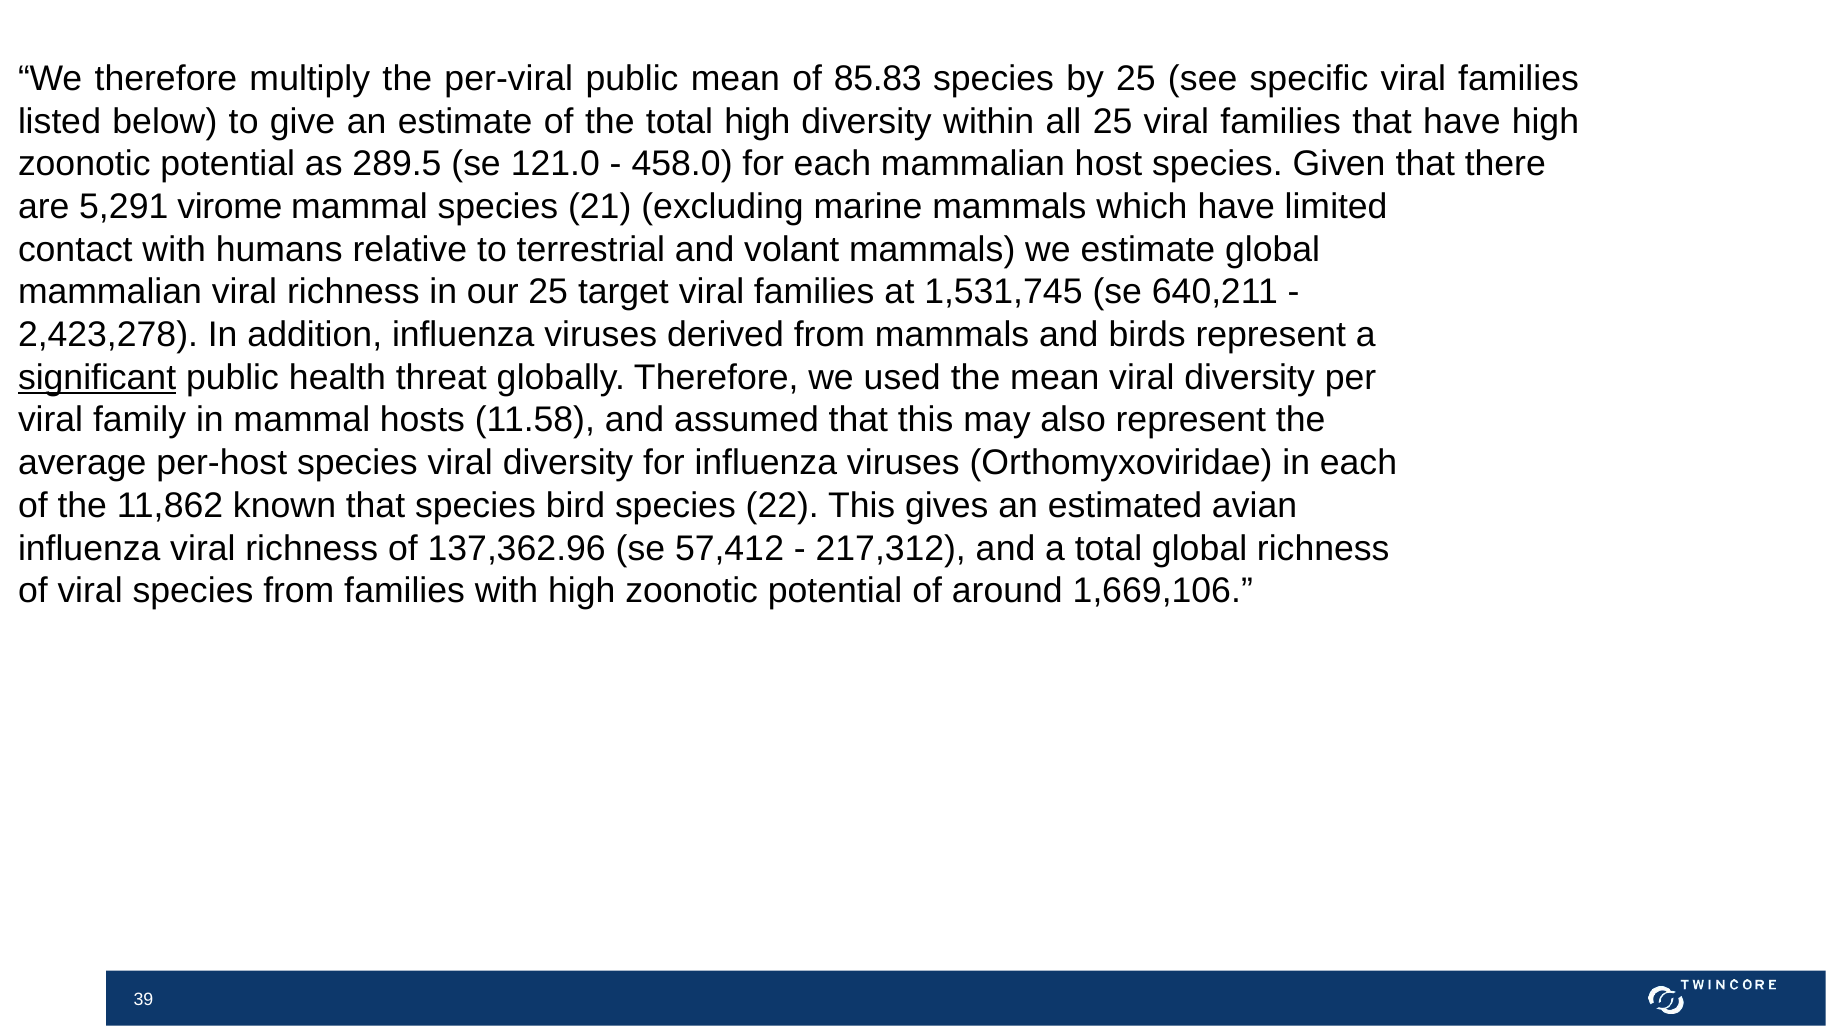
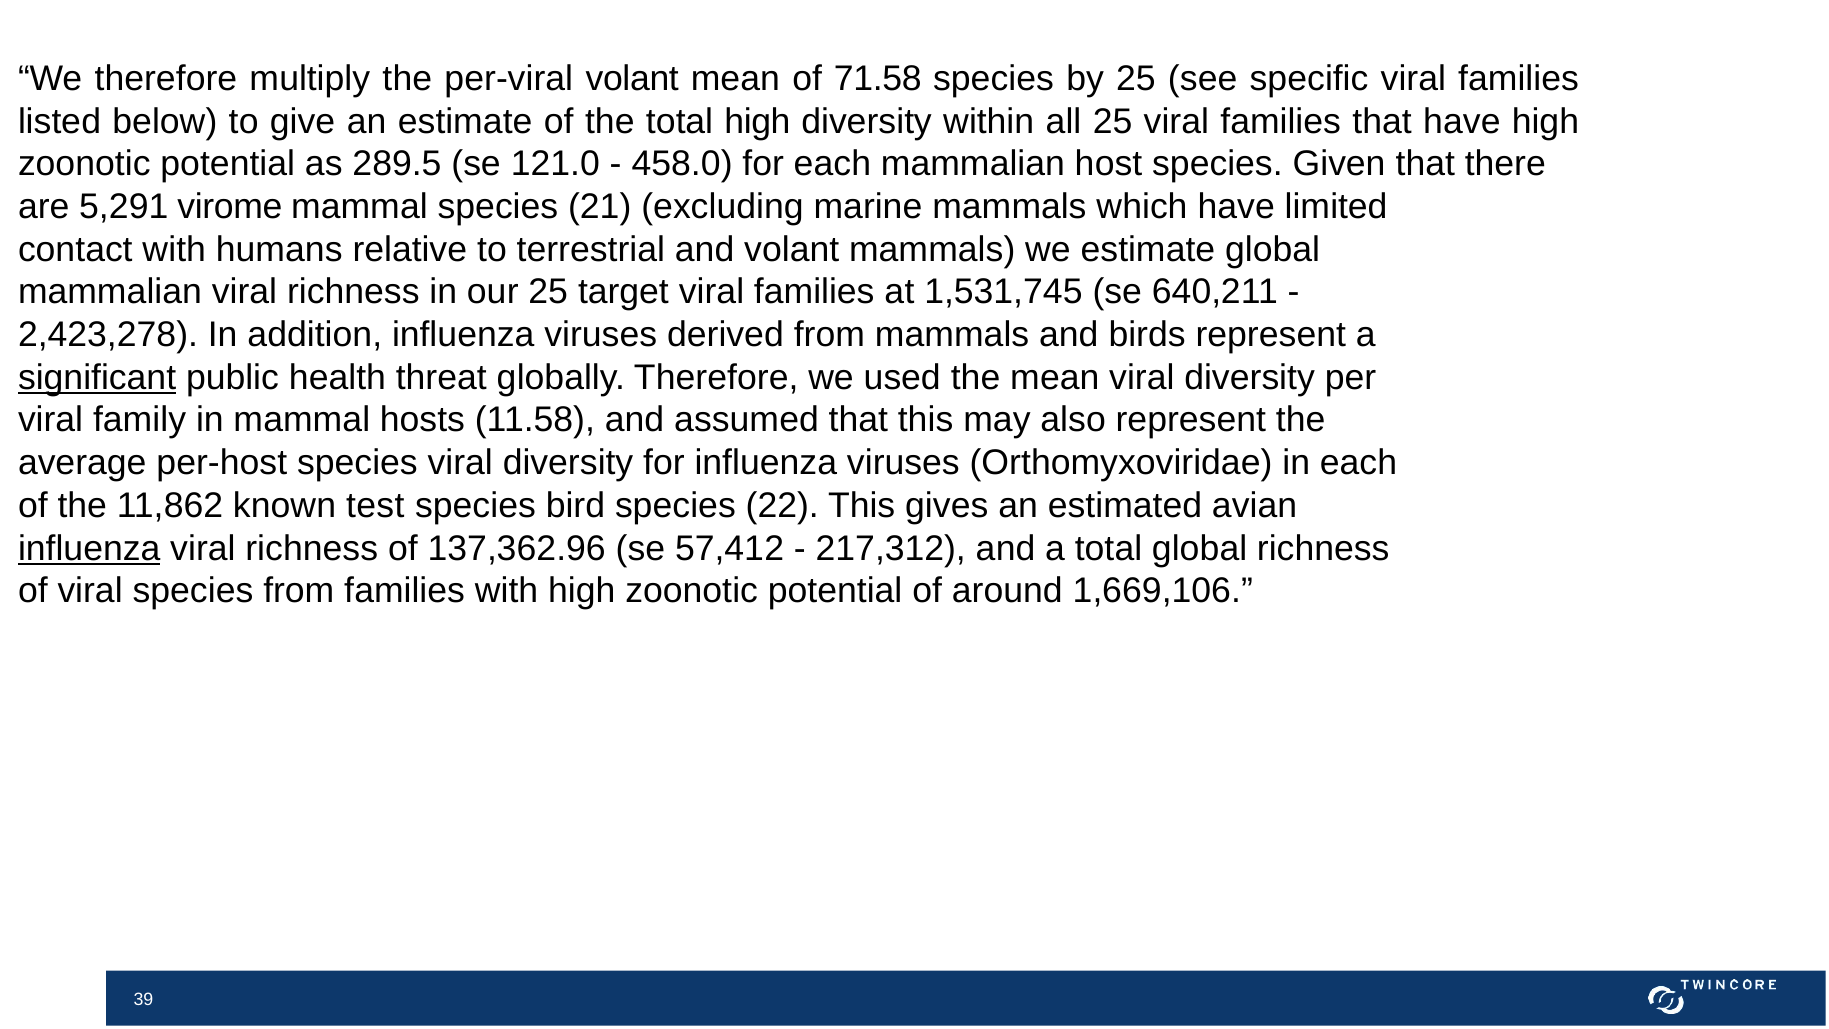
per-viral public: public -> volant (632, 79)
85.83: 85.83 -> 71.58 (878, 79)
known that: that -> test (375, 506)
influenza underline: none -> present (89, 548)
